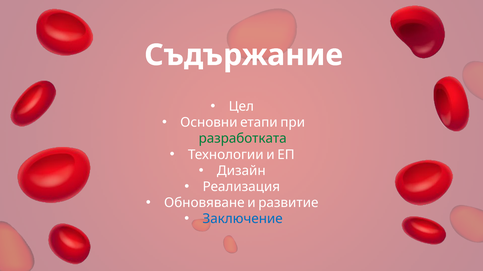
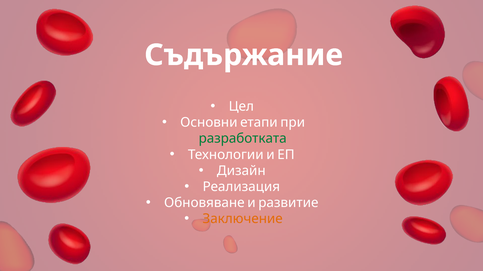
Заключение colour: blue -> orange (243, 219)
